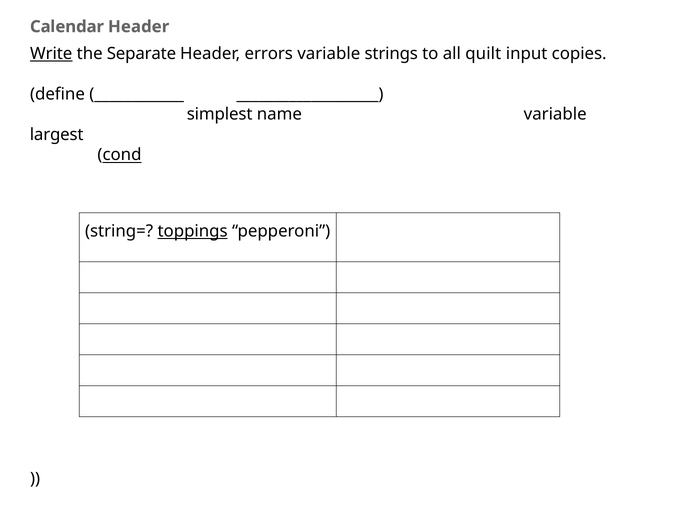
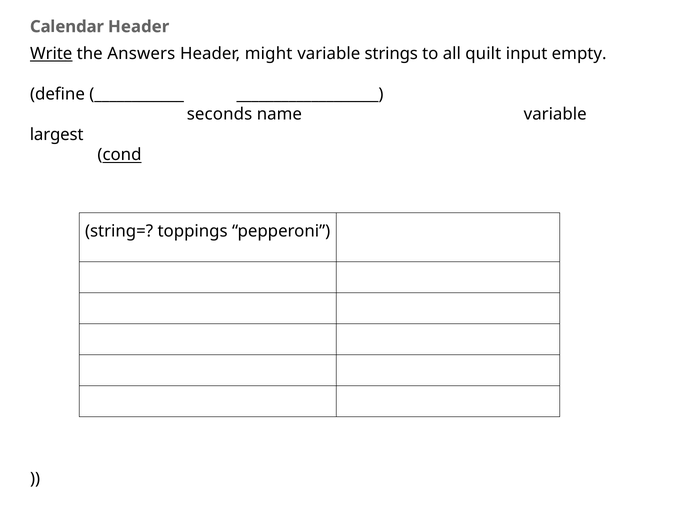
Separate: Separate -> Answers (141, 54)
errors: errors -> might (269, 54)
copies: copies -> empty (579, 54)
simplest: simplest -> seconds (220, 114)
toppings underline: present -> none (193, 231)
